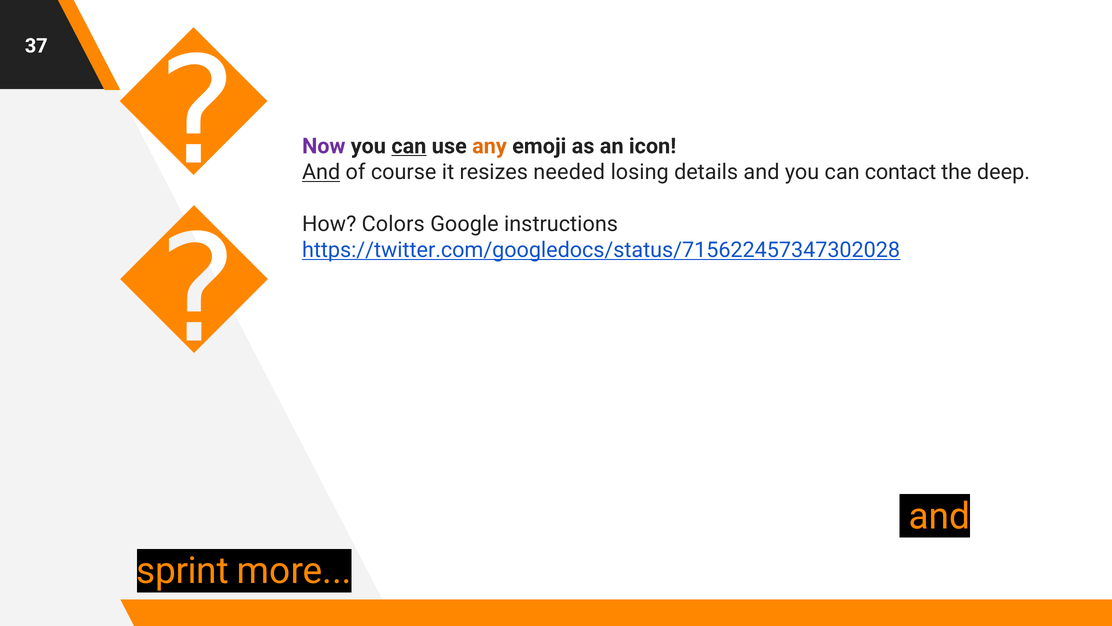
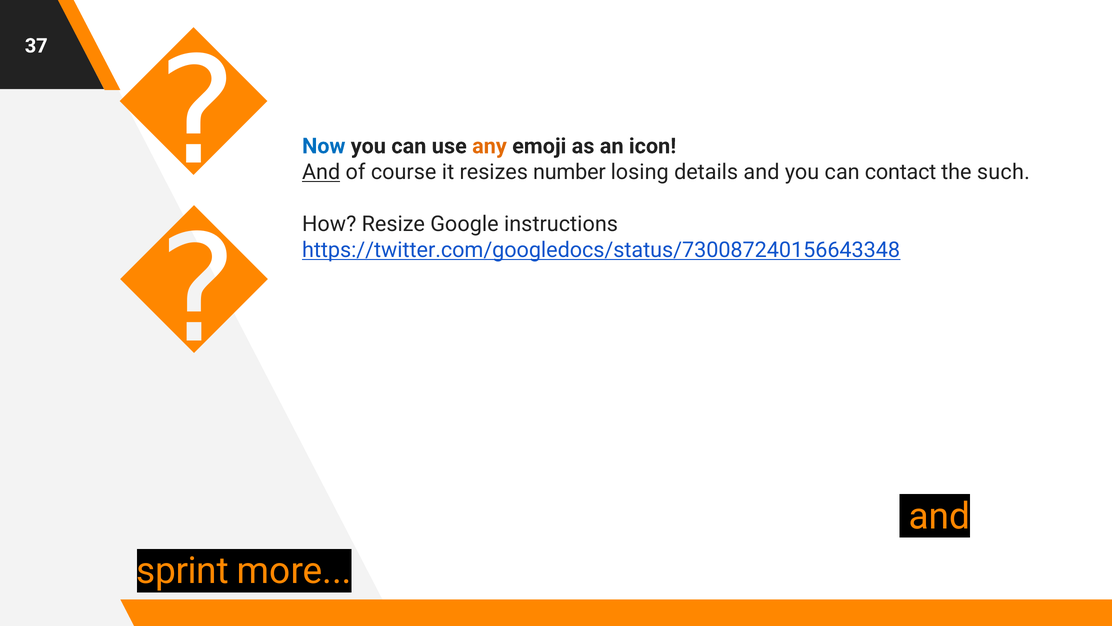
Now colour: purple -> blue (324, 146)
can underline: present -> none (409, 146)
needed: needed -> number (569, 172)
deep: deep -> such (1003, 172)
Colors: Colors -> Resize (393, 224)
https://twitter.com/googledocs/status/715622457347302028: https://twitter.com/googledocs/status/715622457347302028 -> https://twitter.com/googledocs/status/730087240156643348 (601, 250)
